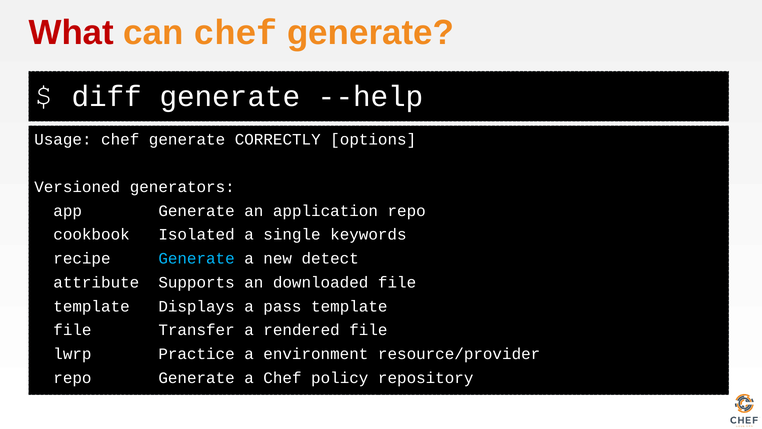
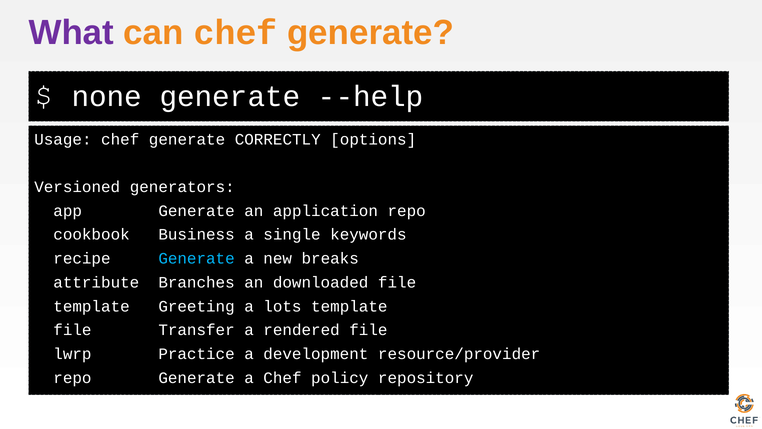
What colour: red -> purple (71, 33)
diff: diff -> none (107, 96)
Isolated: Isolated -> Business (197, 235)
detect: detect -> breaks (330, 258)
Supports: Supports -> Branches (197, 282)
Displays: Displays -> Greeting (197, 306)
pass: pass -> lots (282, 306)
environment: environment -> development (316, 354)
